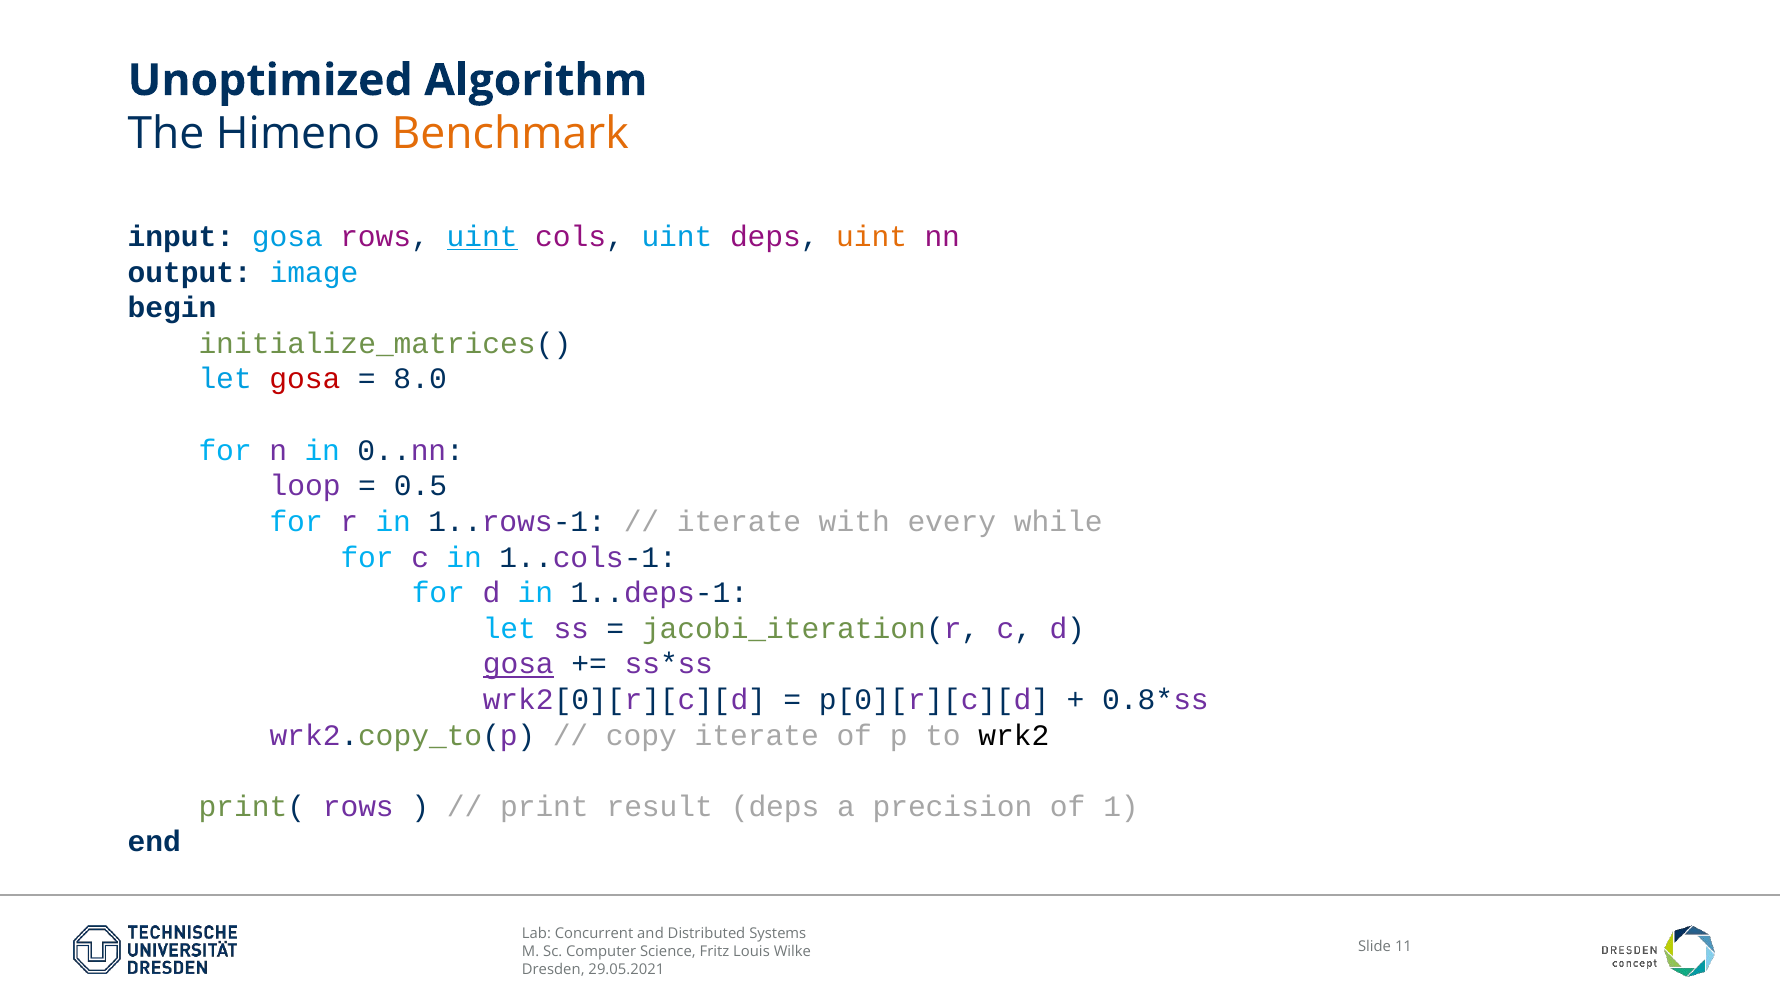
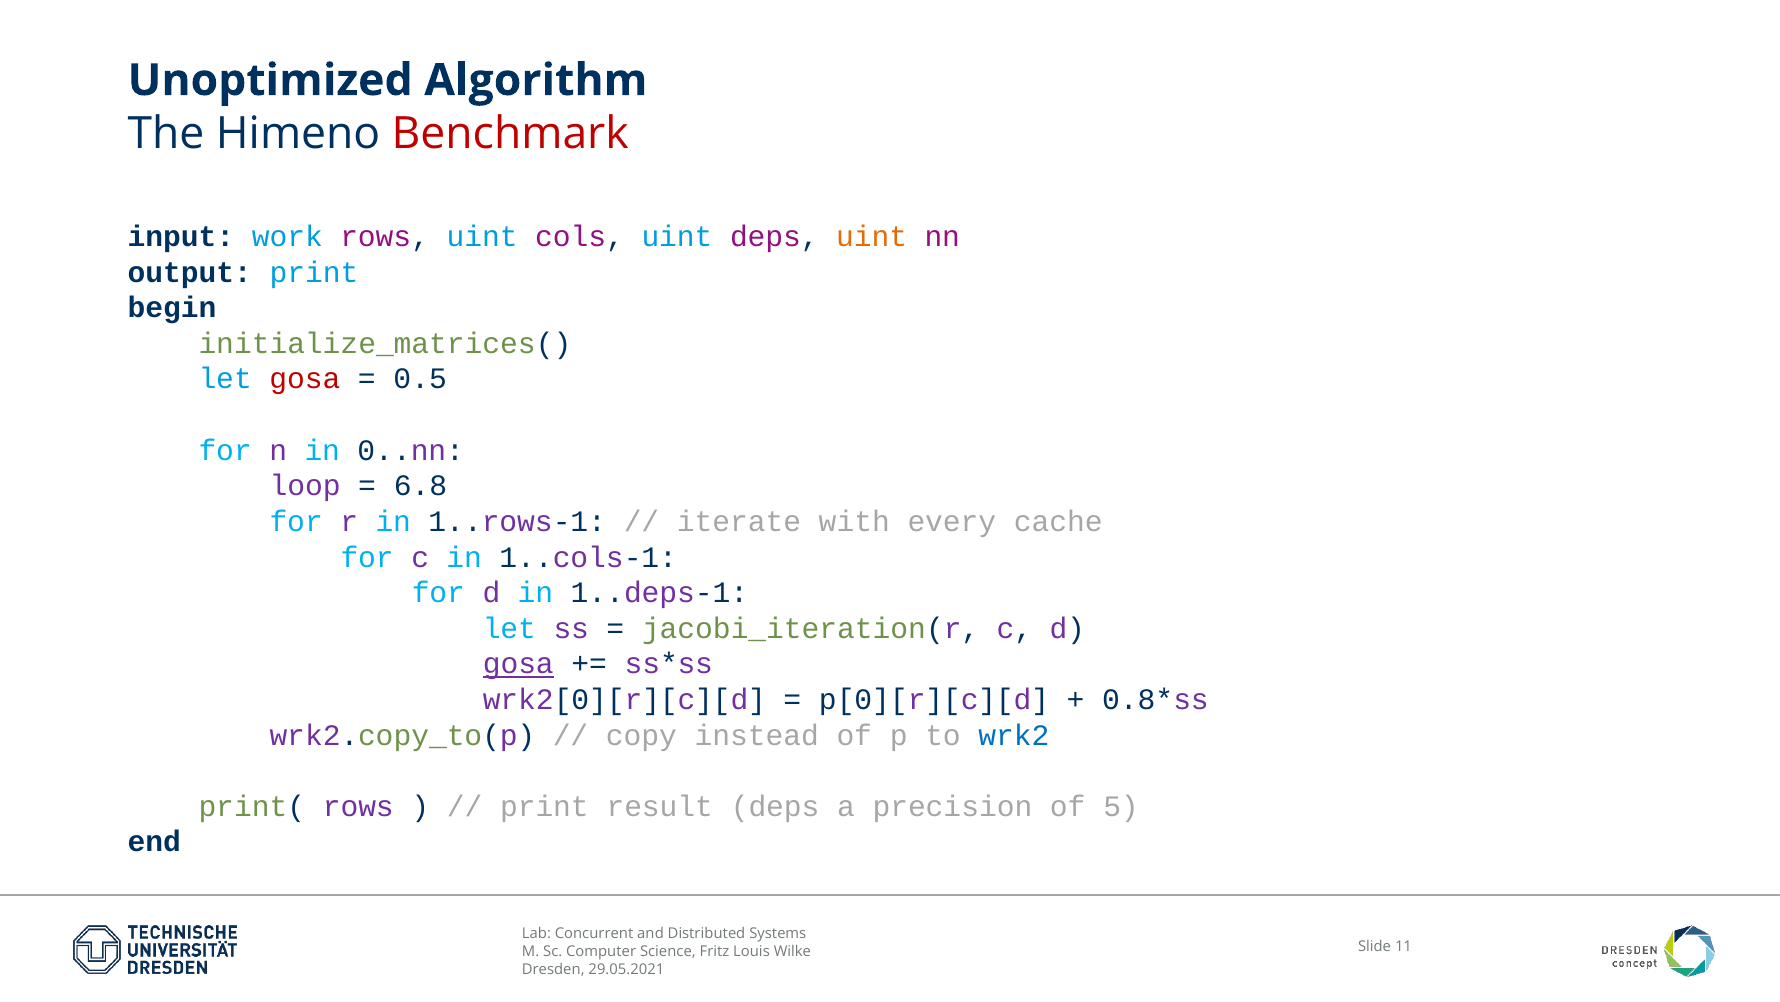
Benchmark colour: orange -> red (510, 134)
input gosa: gosa -> work (287, 237)
uint underline: present -> none (482, 237)
output image: image -> print (314, 272)
8.0: 8.0 -> 0.5 (420, 379)
0.5: 0.5 -> 6.8 (420, 486)
while: while -> cache (1058, 521)
copy iterate: iterate -> instead (757, 735)
wrk2 colour: black -> blue (1014, 735)
1: 1 -> 5 (1121, 806)
